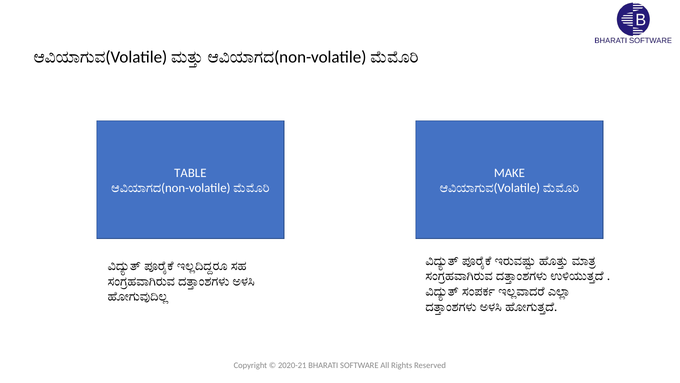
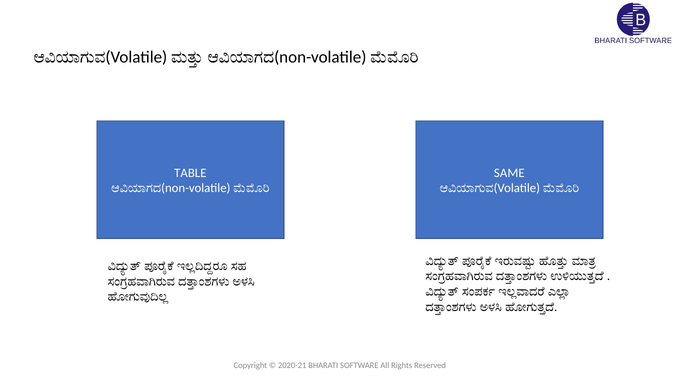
MAKE: MAKE -> SAME (509, 173)
